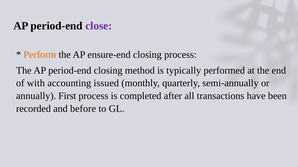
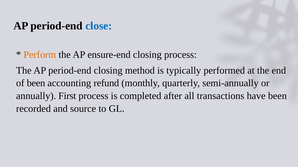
close colour: purple -> blue (99, 26)
of with: with -> been (36, 83)
issued: issued -> refund (106, 83)
before: before -> source (83, 109)
